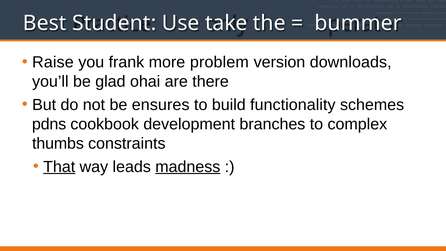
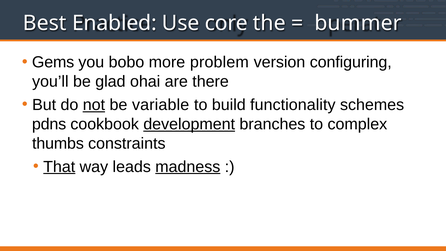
Student: Student -> Enabled (114, 23)
take: take -> core (226, 23)
Raise: Raise -> Gems (53, 62)
frank: frank -> bobo (126, 62)
downloads: downloads -> configuring (351, 62)
not underline: none -> present (94, 105)
ensures: ensures -> variable (161, 105)
development underline: none -> present (189, 124)
